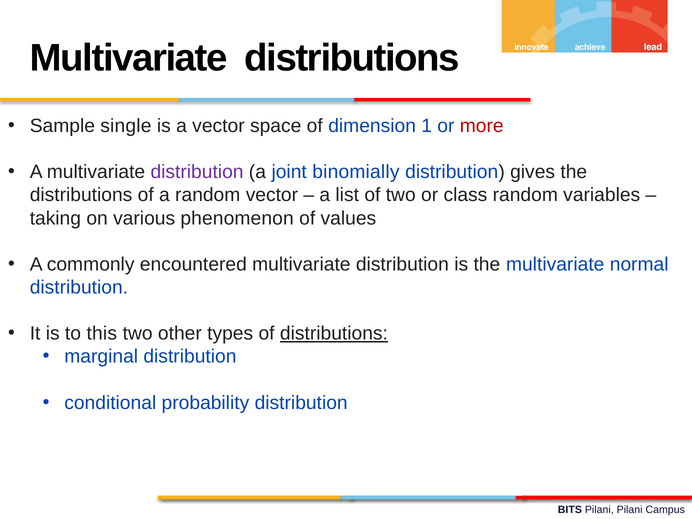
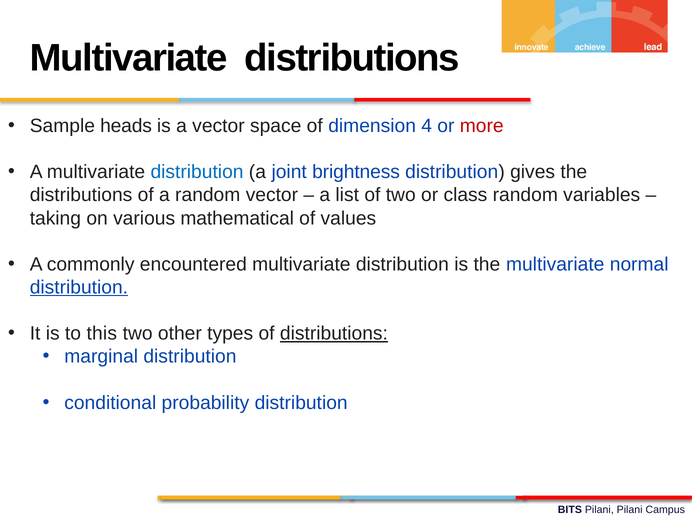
single: single -> heads (126, 126)
1: 1 -> 4 (427, 126)
distribution colour: purple -> blue (197, 172)
binomially: binomially -> brightness (356, 172)
phenomenon: phenomenon -> mathematical (237, 218)
distribution underline: none -> present (79, 287)
